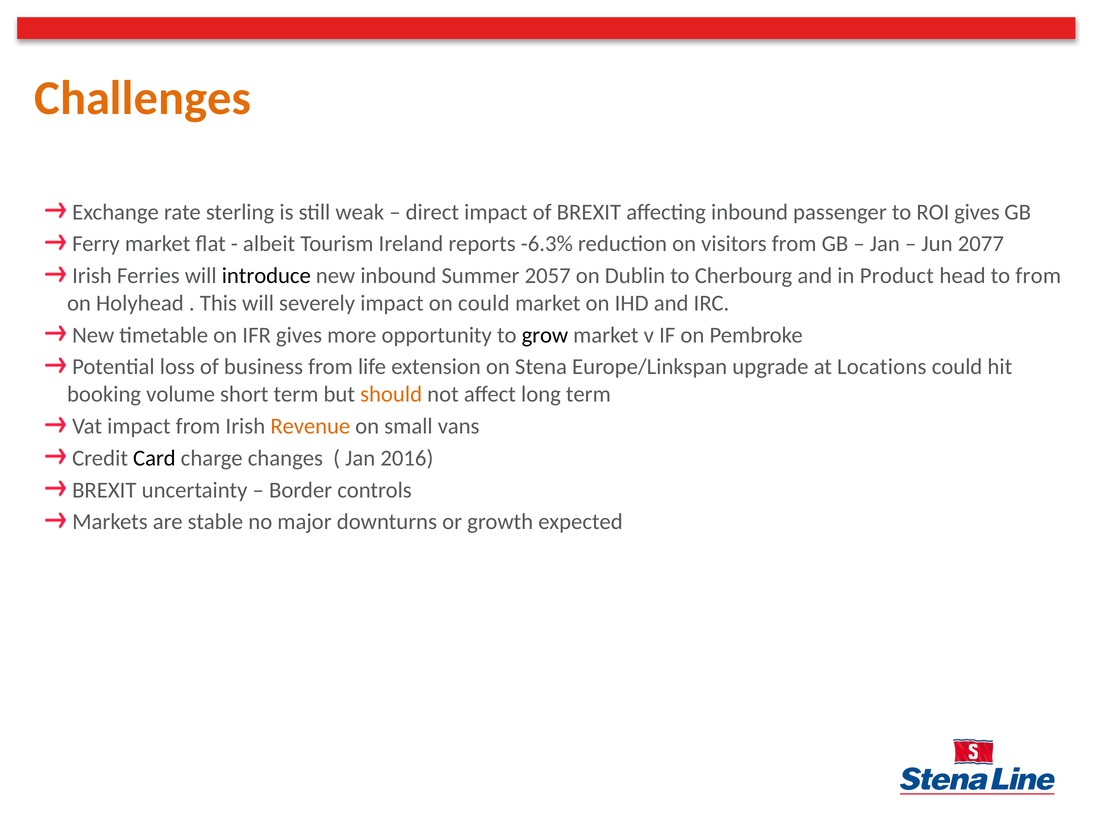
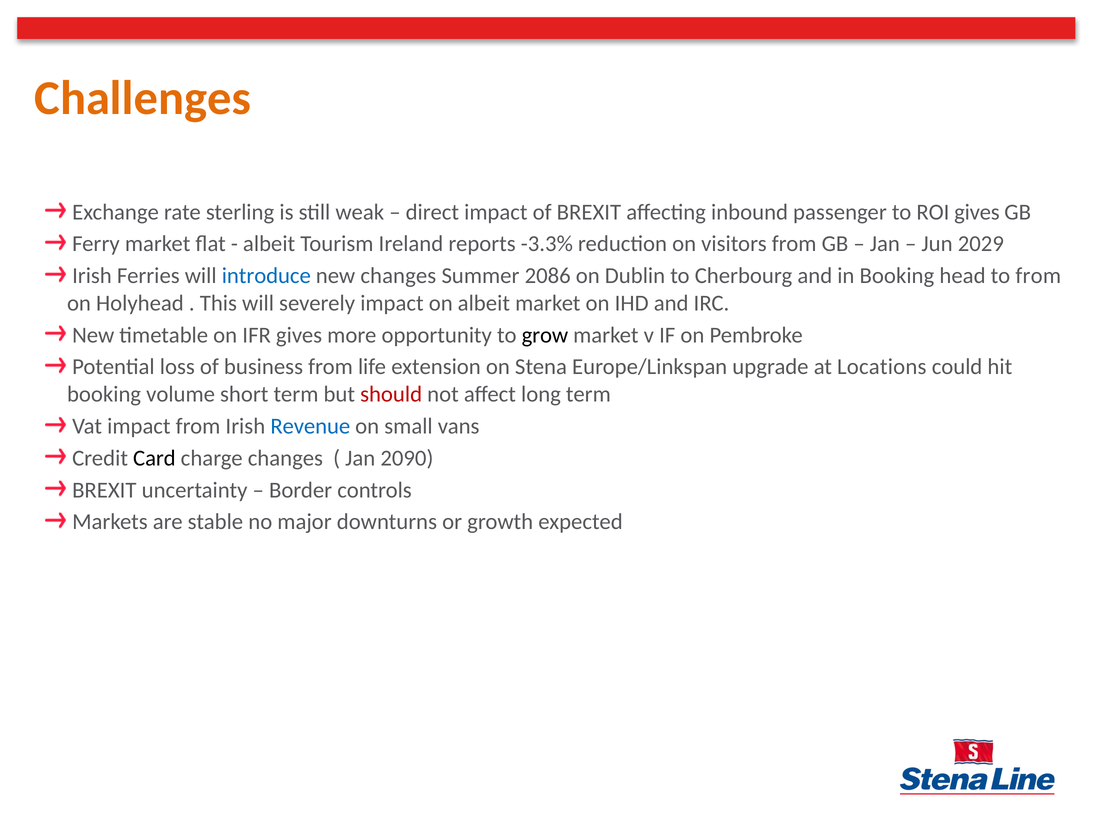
-6.3%: -6.3% -> -3.3% (547, 244)
2077: 2077 -> 2029 (981, 244)
introduce colour: black -> blue (266, 276)
new inbound: inbound -> changes (398, 276)
2057: 2057 -> 2086 (548, 276)
in Product: Product -> Booking (897, 276)
on could: could -> albeit (484, 303)
should colour: orange -> red (391, 394)
Revenue colour: orange -> blue (310, 426)
2016: 2016 -> 2090 (407, 458)
